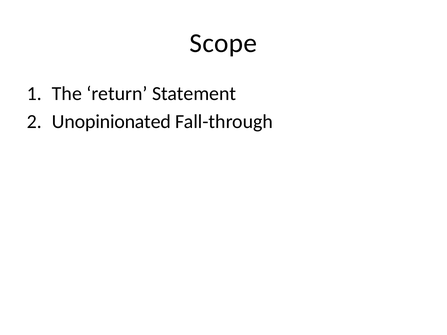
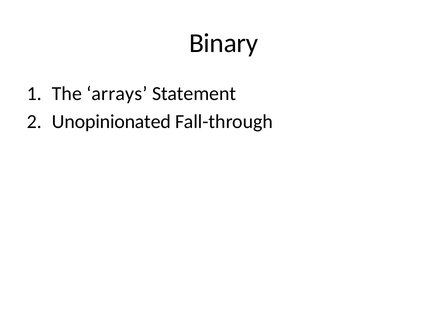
Scope: Scope -> Binary (224, 43)
return: return -> arrays (117, 94)
